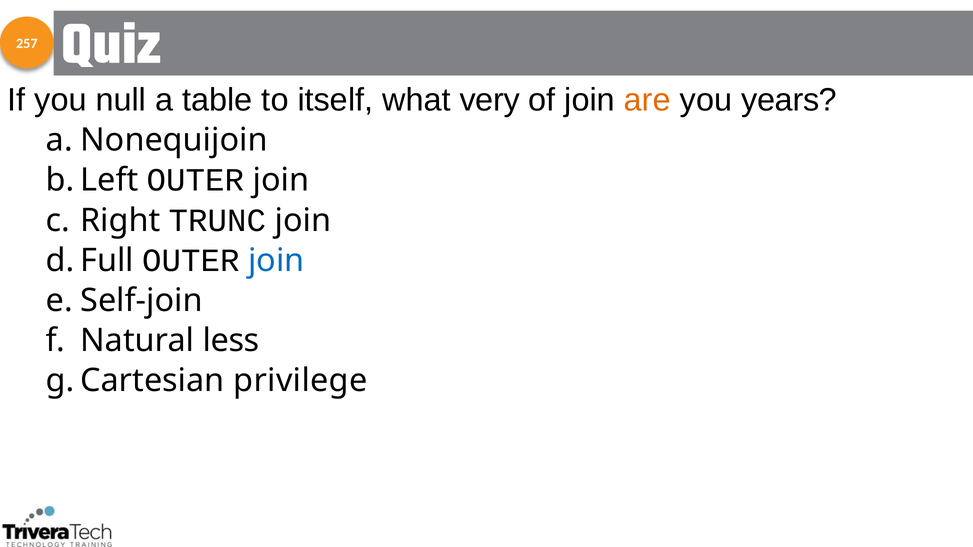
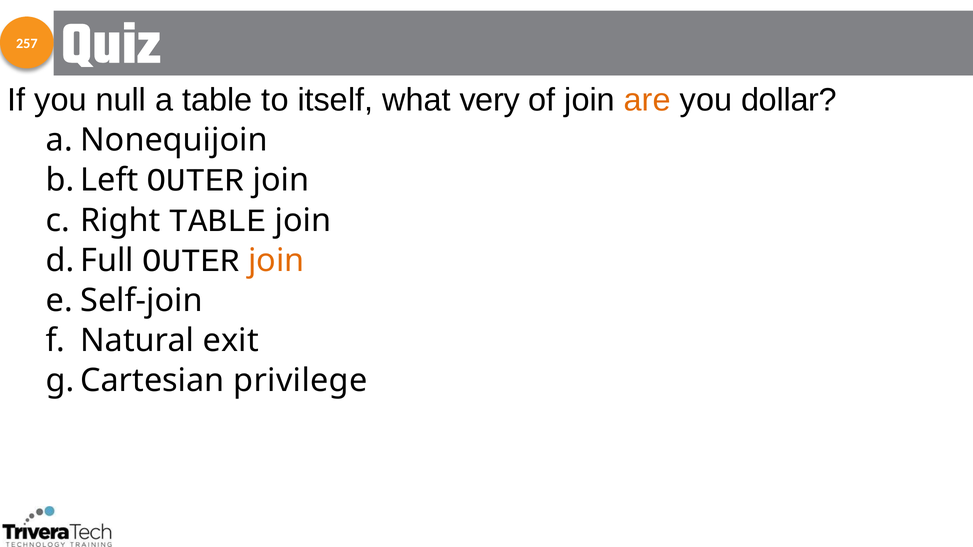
years: years -> dollar (789, 100)
Right TRUNC: TRUNC -> TABLE (218, 220)
join colour: blue -> orange (276, 261)
less: less -> exit (231, 341)
